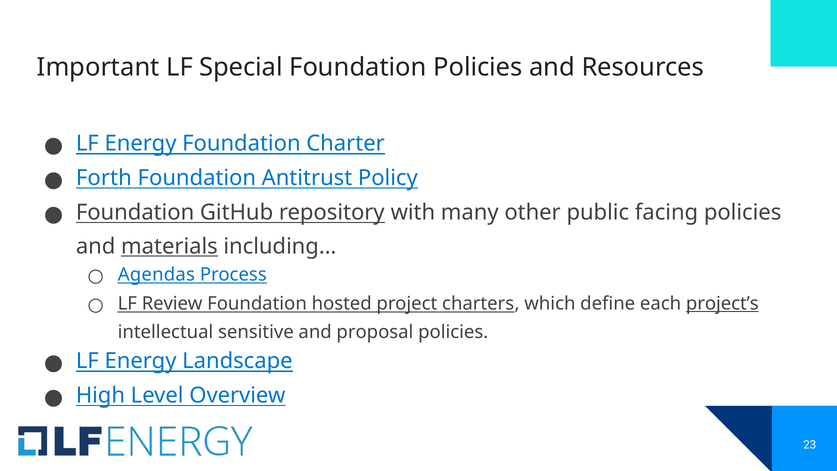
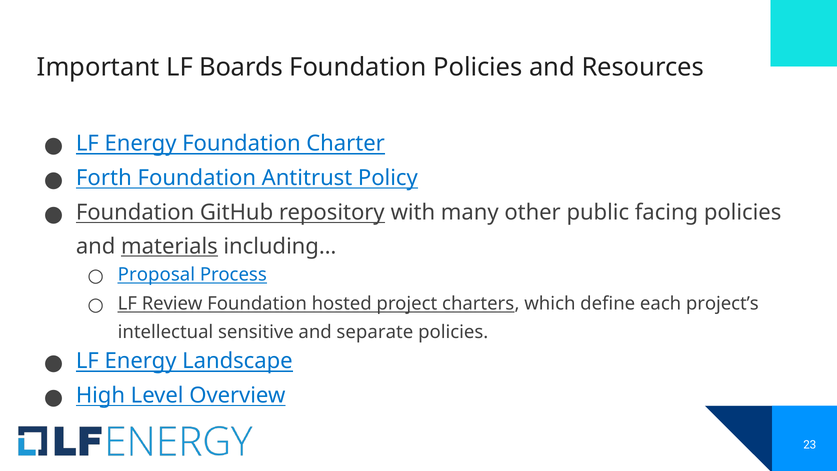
Special: Special -> Boards (241, 67)
Agendas: Agendas -> Proposal (156, 274)
project’s underline: present -> none (722, 303)
proposal: proposal -> separate (375, 332)
